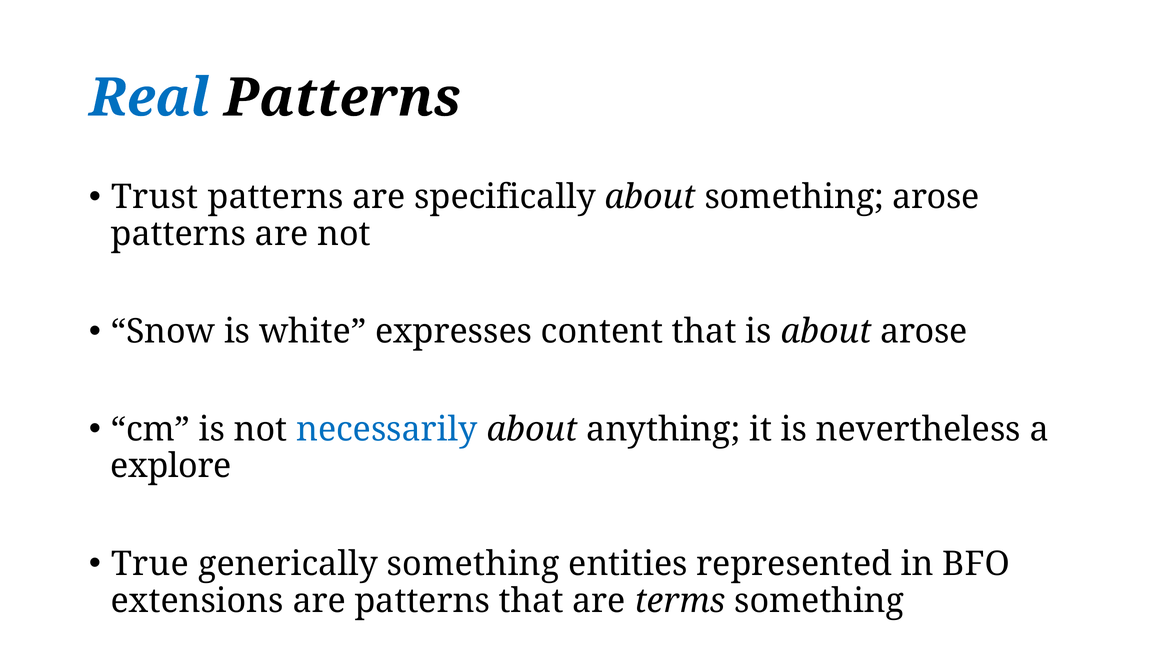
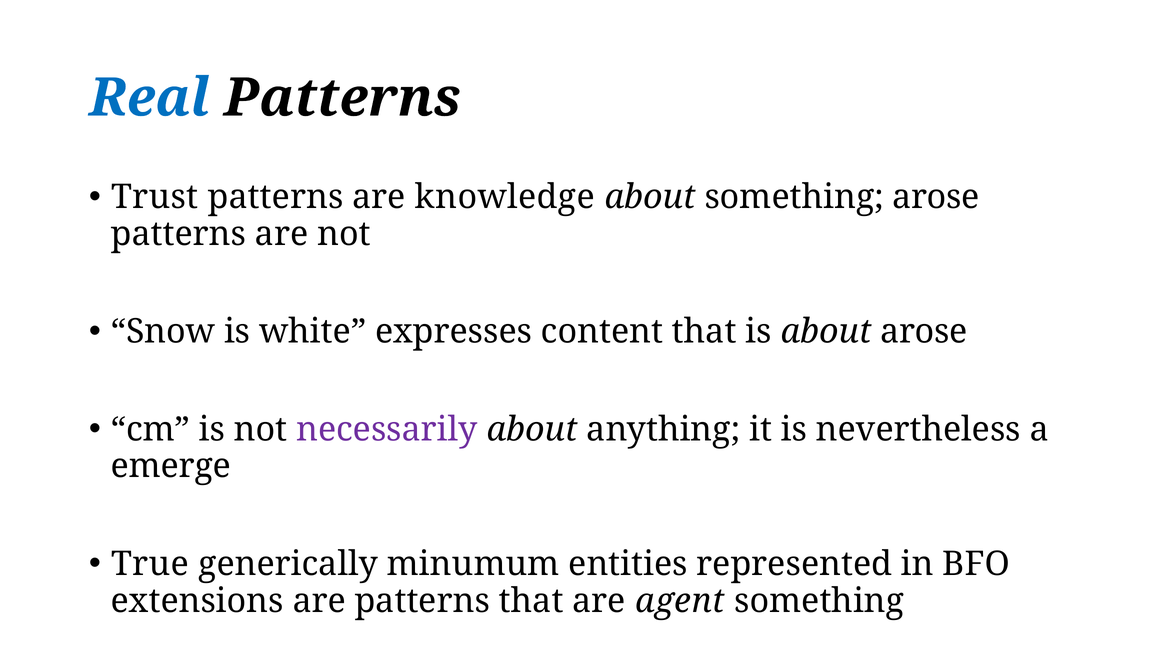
specifically: specifically -> knowledge (505, 197)
necessarily colour: blue -> purple (387, 430)
explore: explore -> emerge (171, 467)
generically something: something -> minumum (473, 564)
terms: terms -> agent (680, 601)
